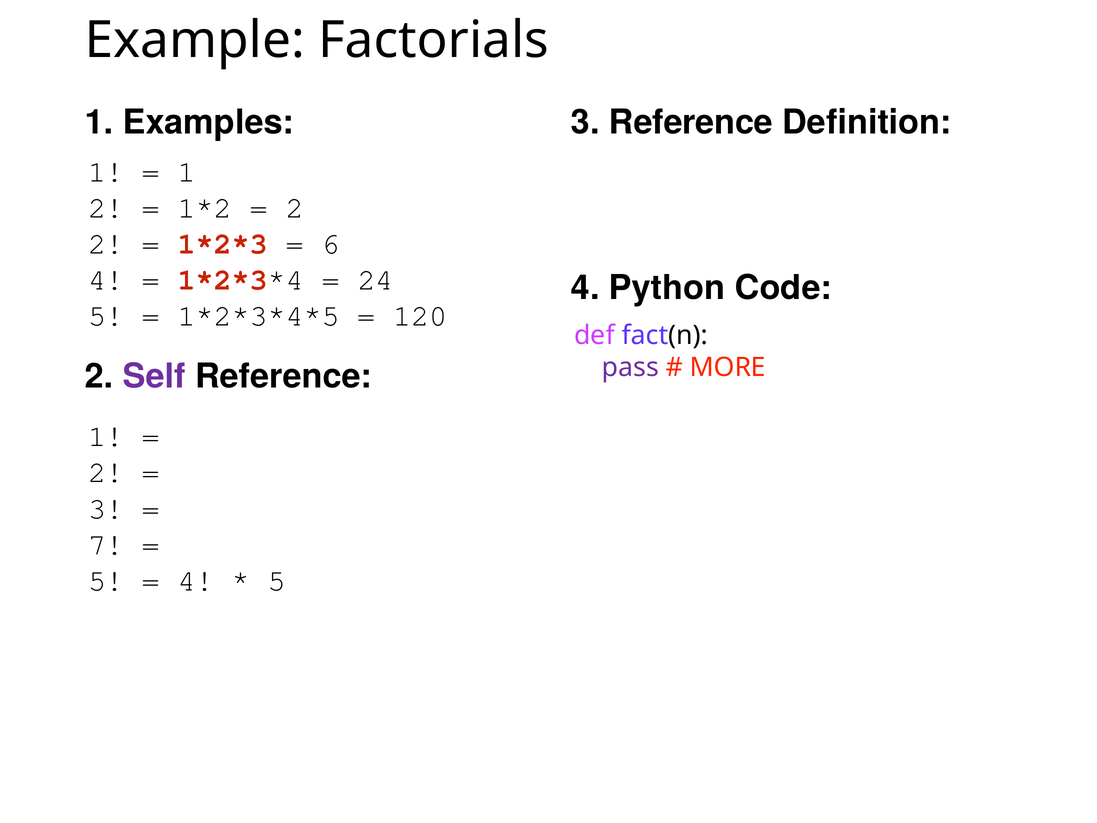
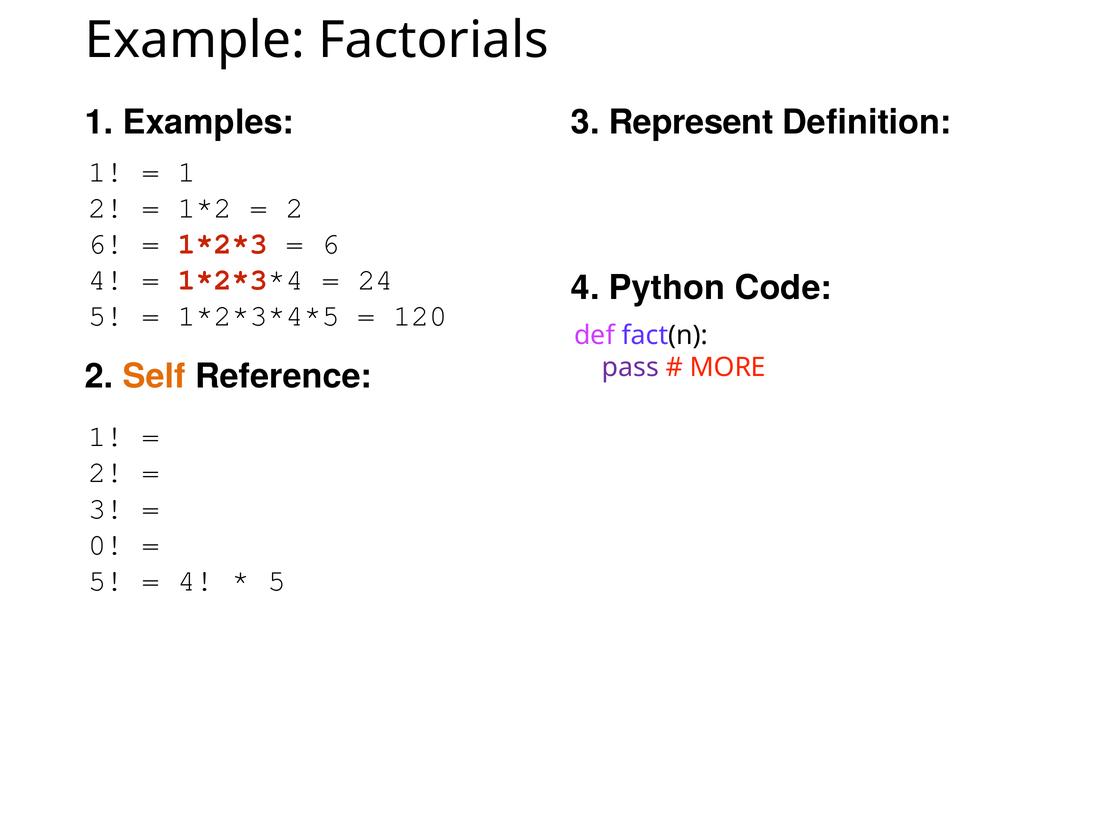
3 Reference: Reference -> Represent (691, 123)
2: 2 -> 6 (106, 244)
Self colour: purple -> orange (154, 376)
7: 7 -> 0 (106, 544)
